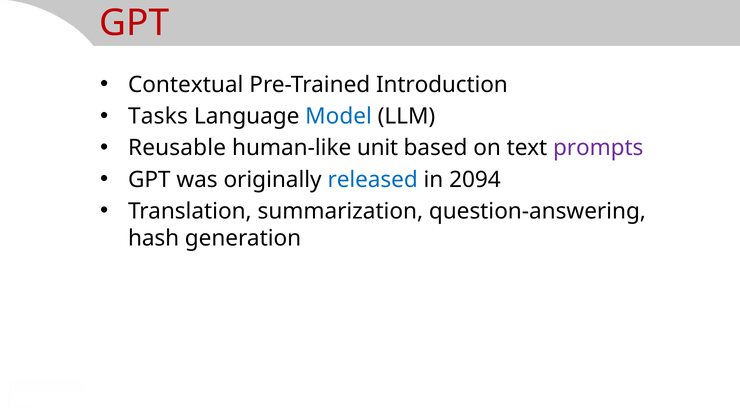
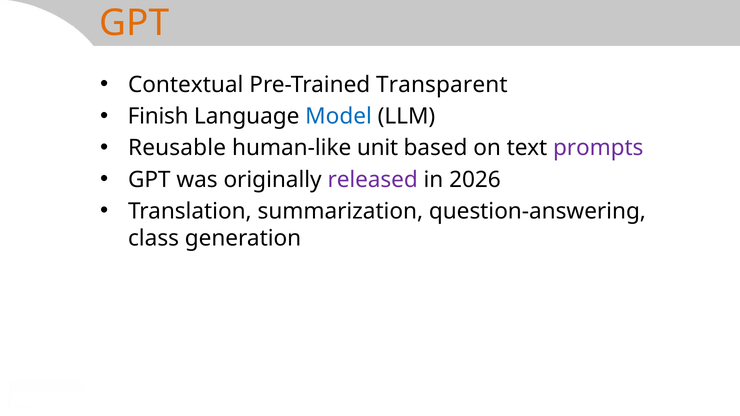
GPT colour: red -> orange (134, 23)
Introduction: Introduction -> Transparent (442, 85)
Tasks: Tasks -> Finish (158, 116)
released colour: blue -> purple (373, 180)
2094: 2094 -> 2026 (475, 180)
hash: hash -> class (154, 238)
